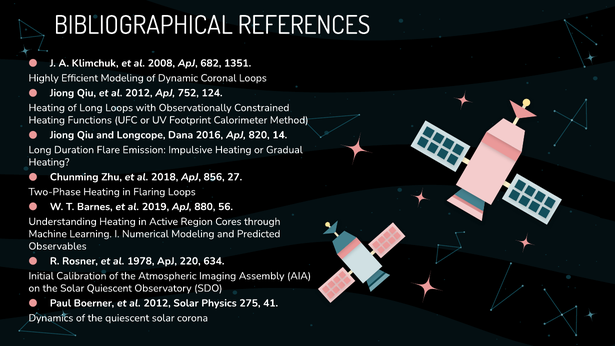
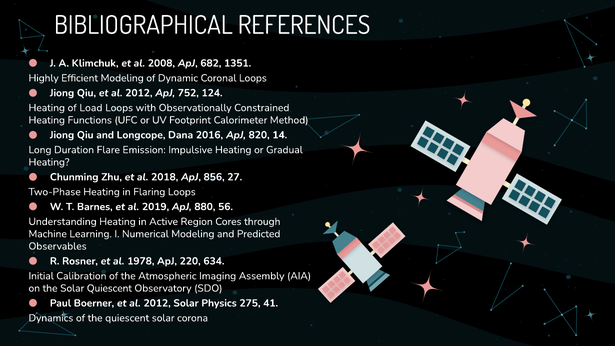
of Long: Long -> Load (91, 108)
